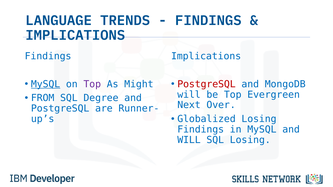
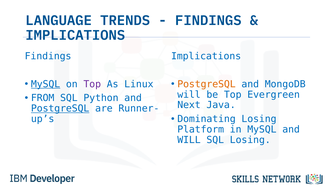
Might: Might -> Linux (139, 84)
PostgreSQL colour: red -> orange (206, 84)
Degree: Degree -> Python (101, 98)
Over: Over -> Java (221, 105)
PostgreSQL underline: none -> present (60, 109)
Globalized: Globalized -> Dominating (206, 119)
Findings: Findings -> Platform (201, 130)
